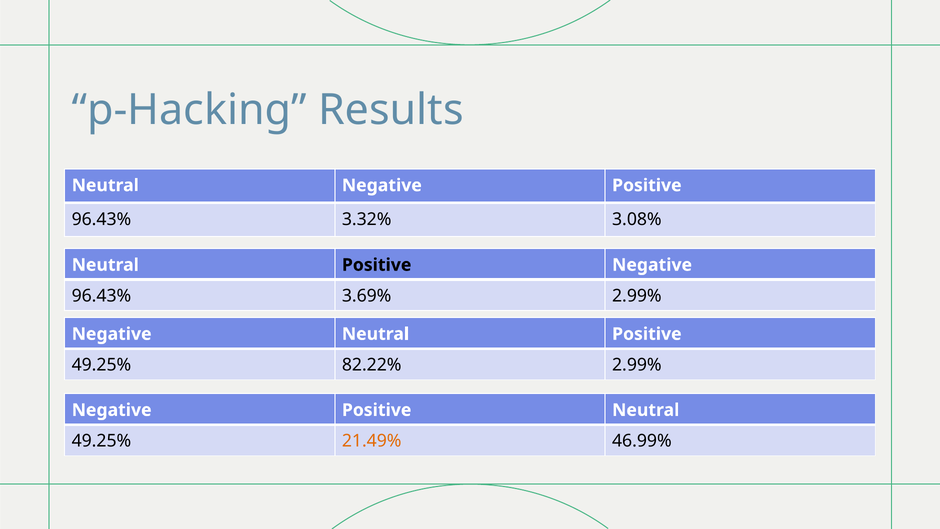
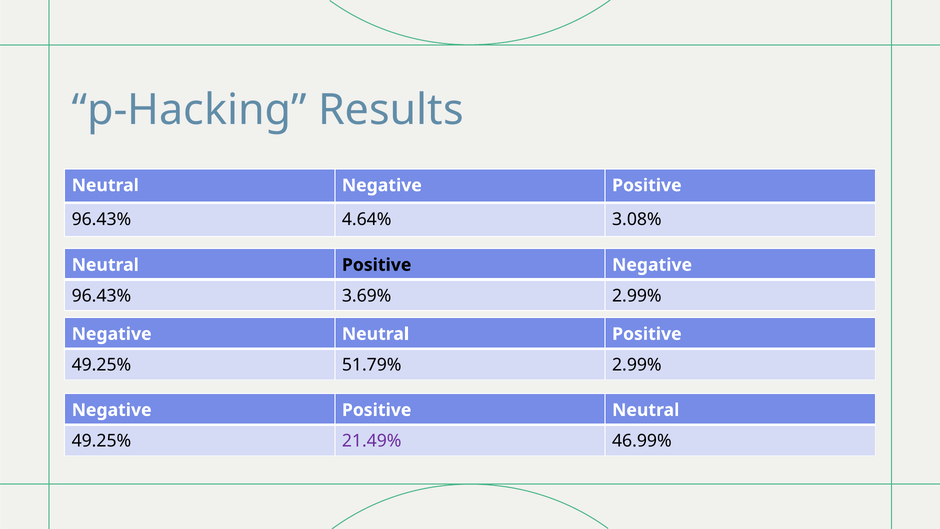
3.32%: 3.32% -> 4.64% (367, 219)
82.22%: 82.22% -> 51.79% (372, 365)
21.49% colour: orange -> purple (372, 441)
